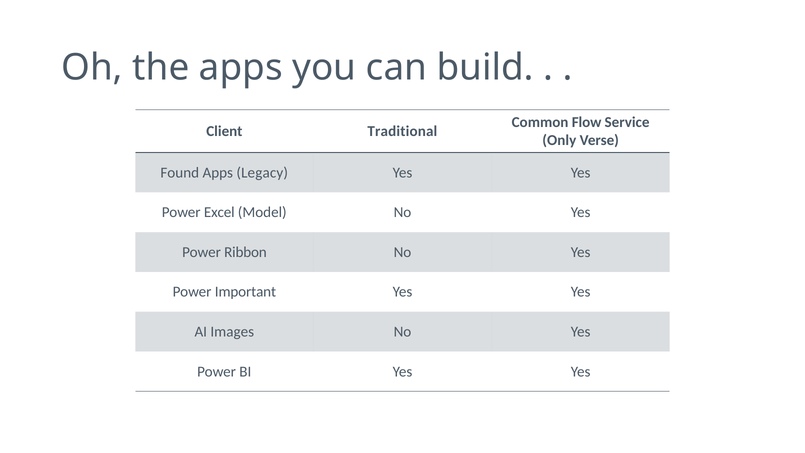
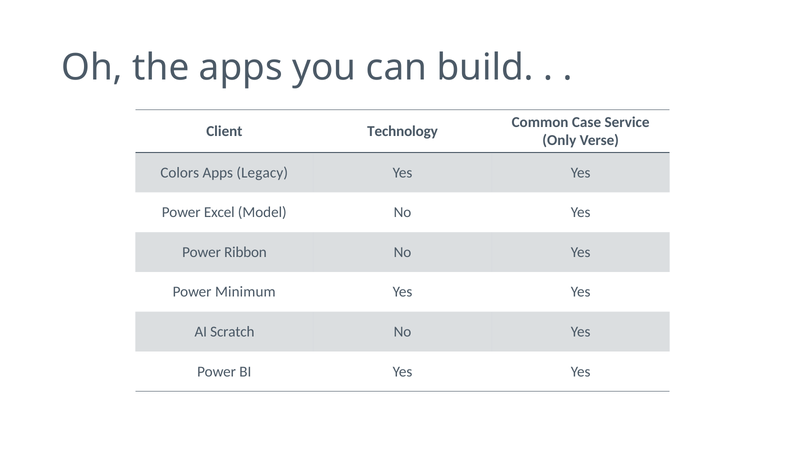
Flow: Flow -> Case (587, 122)
Traditional: Traditional -> Technology (403, 131)
Found: Found -> Colors (180, 173)
Important: Important -> Minimum (245, 292)
Images: Images -> Scratch (232, 332)
